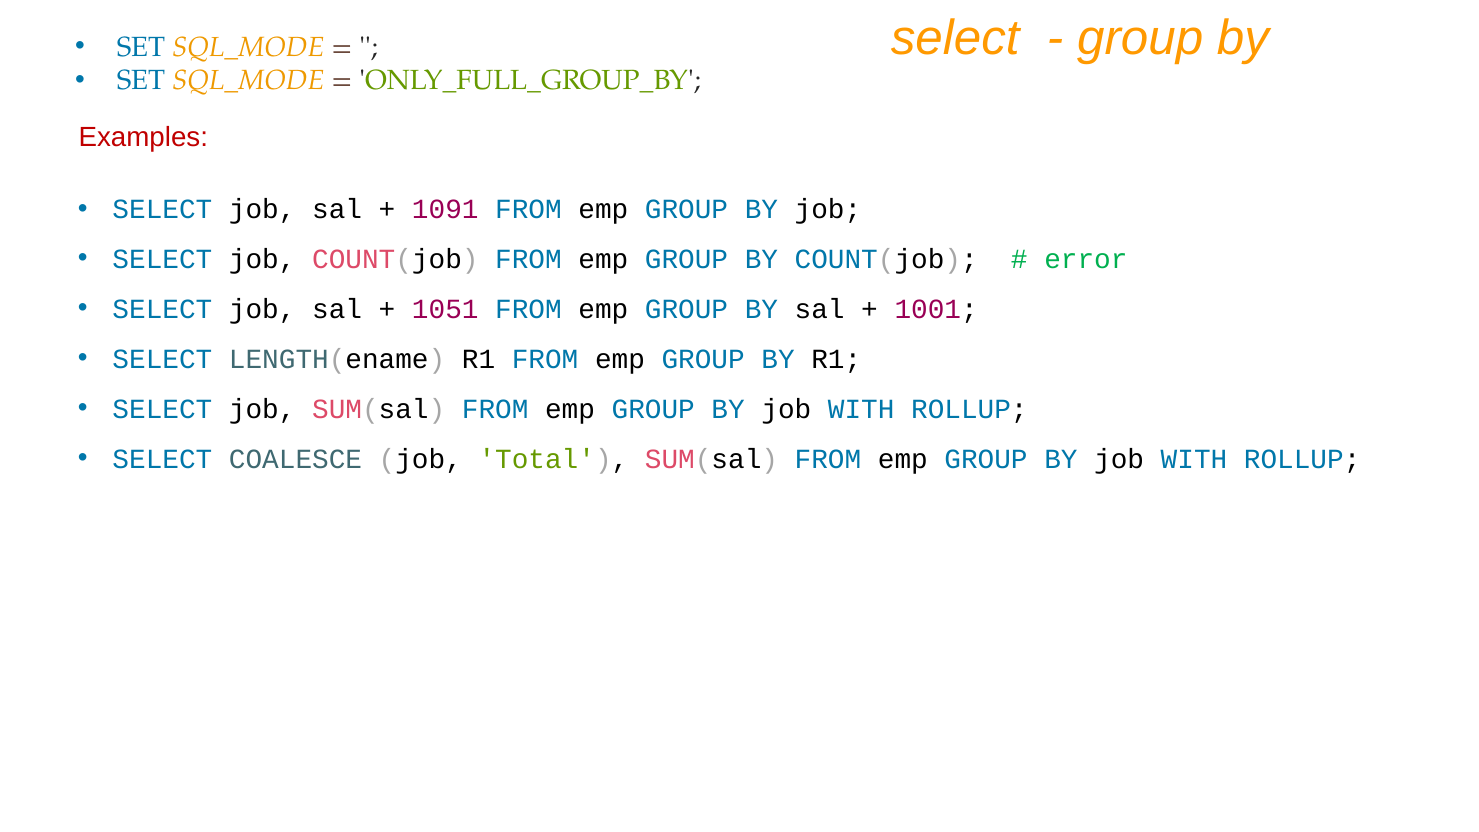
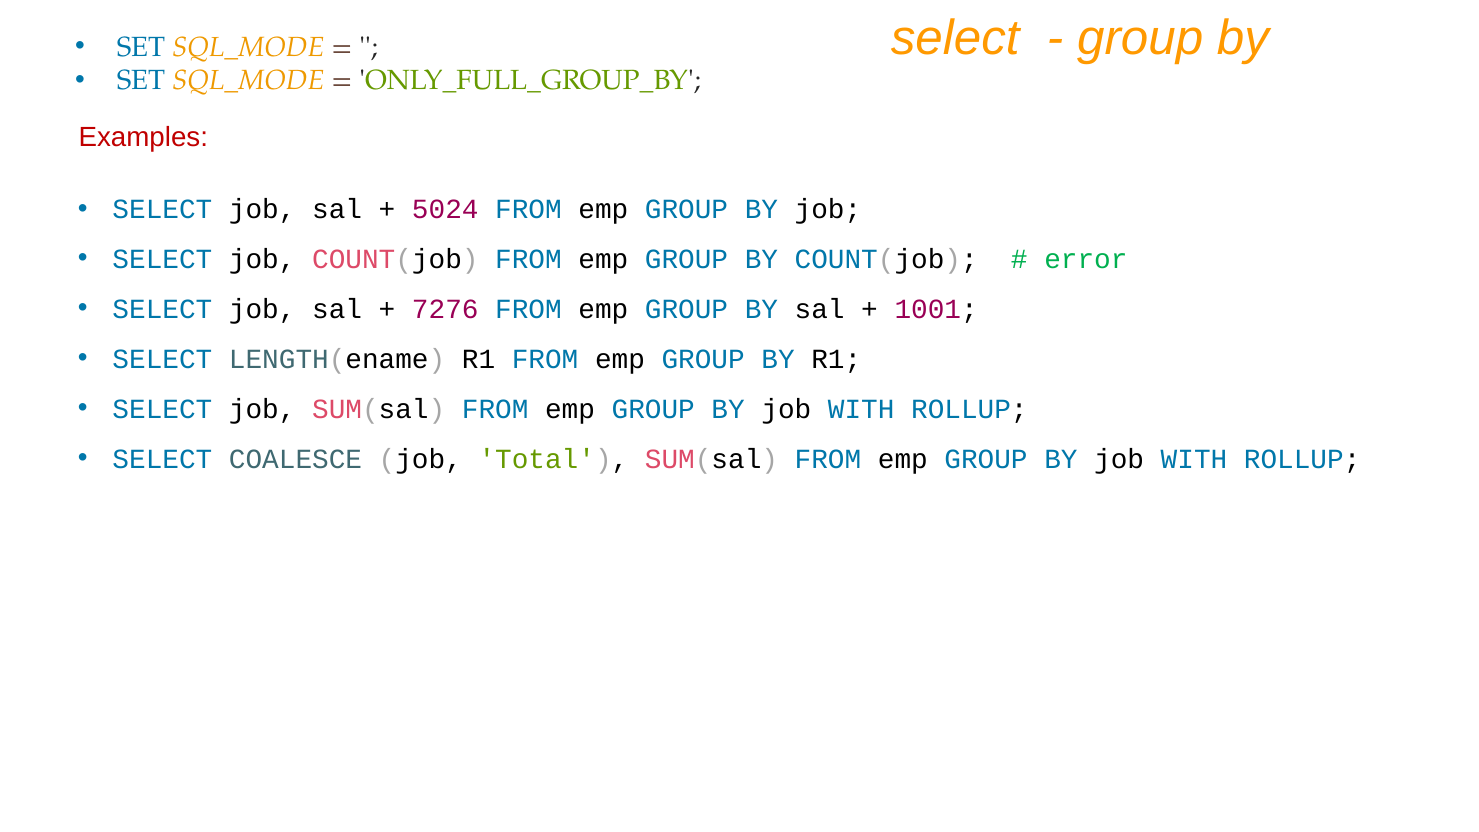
1091: 1091 -> 5024 (445, 209)
1051: 1051 -> 7276 (445, 309)
